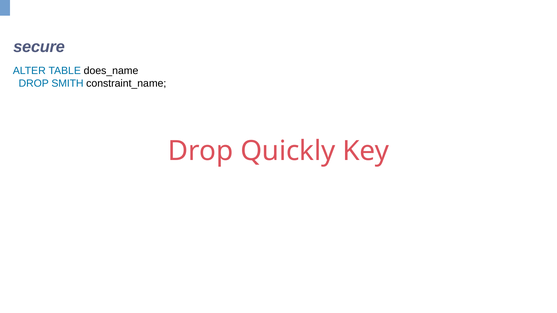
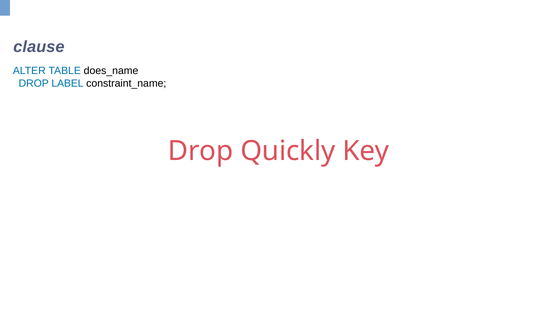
secure: secure -> clause (39, 47)
SMITH: SMITH -> LABEL (67, 83)
